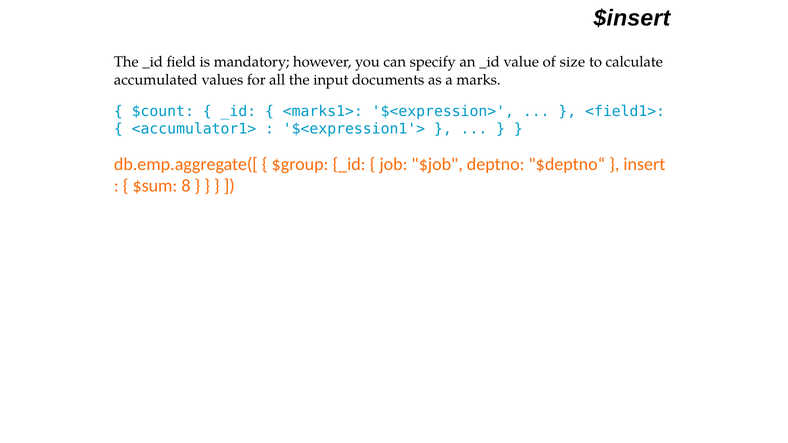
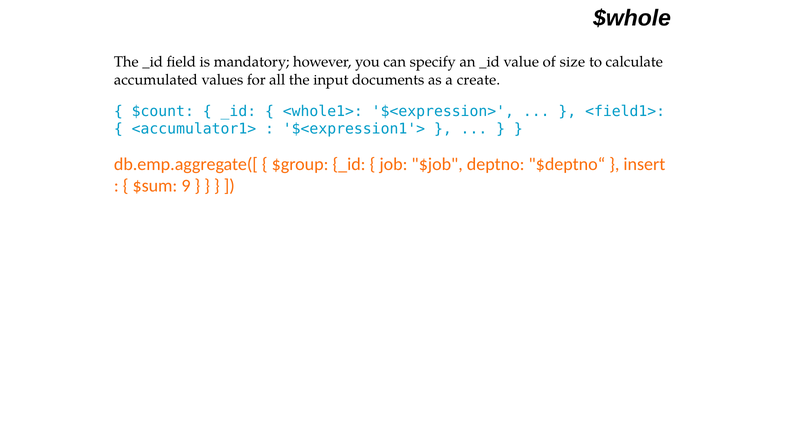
$insert: $insert -> $whole (632, 18)
marks: marks -> create (478, 80)
<marks1>: <marks1> -> <whole1> (323, 111)
8: 8 -> 9 (186, 186)
